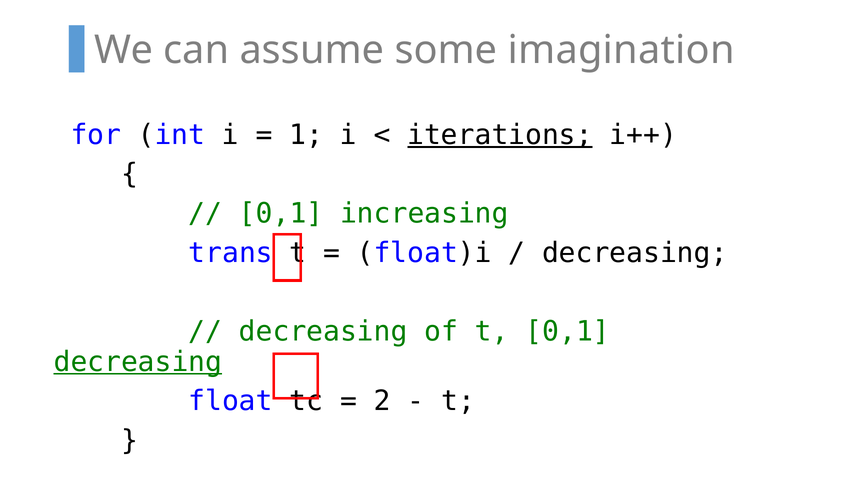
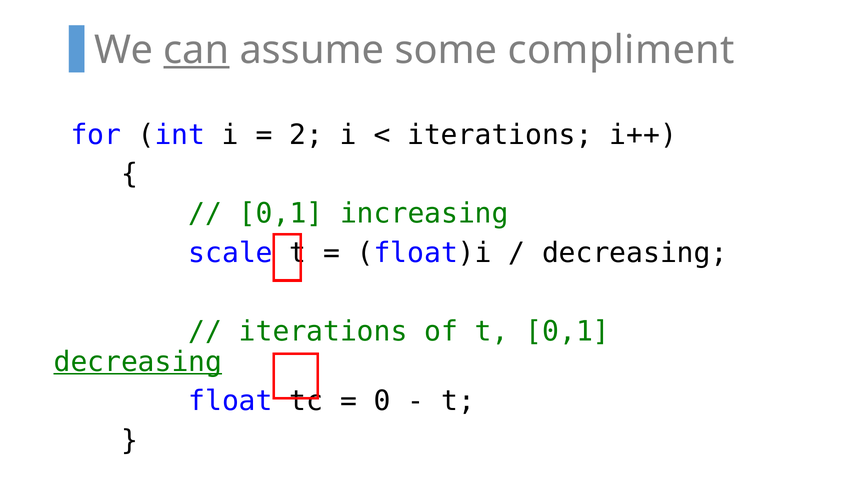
can underline: none -> present (196, 50)
imagination: imagination -> compliment (621, 50)
1: 1 -> 2 (306, 135)
iterations underline: present -> none (500, 135)
trans: trans -> scale (231, 253)
decreasing: decreasing -> iterations (323, 332)
2: 2 -> 0 (382, 401)
